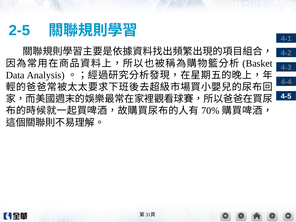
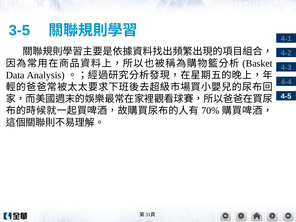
2-5: 2-5 -> 3-5 (19, 30)
